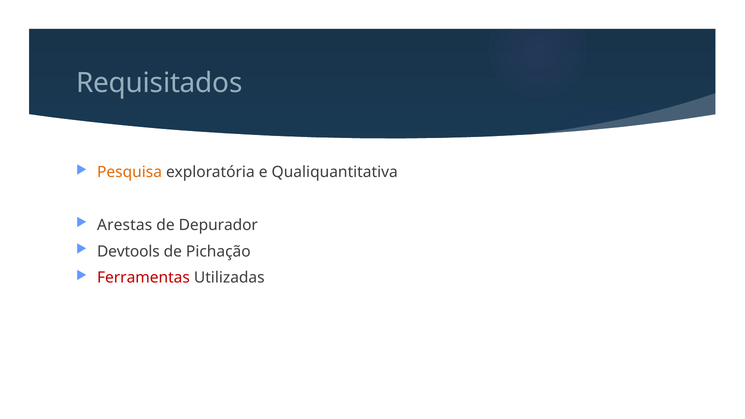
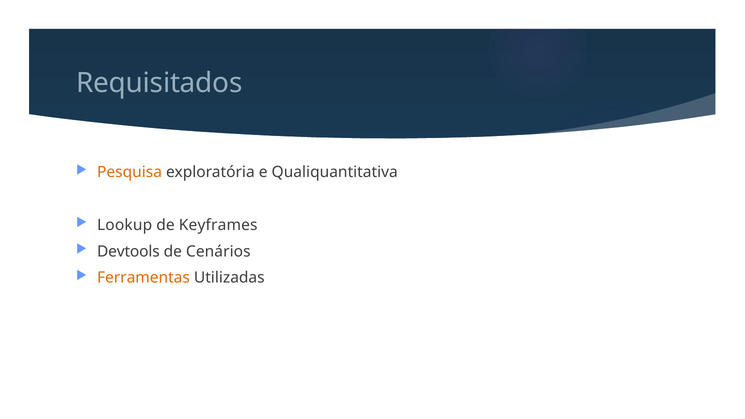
Arestas: Arestas -> Lookup (125, 225)
Depurador: Depurador -> Keyframes (218, 225)
Pichação: Pichação -> Cenários (218, 251)
Ferramentas colour: red -> orange (143, 278)
